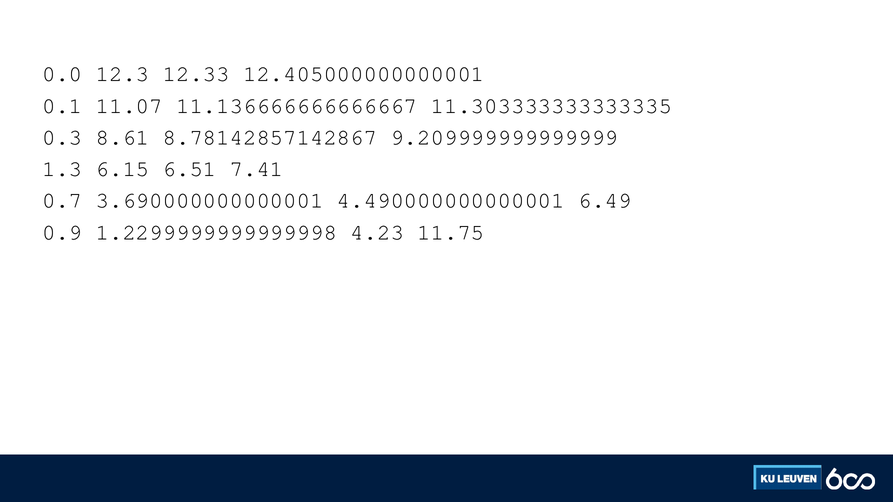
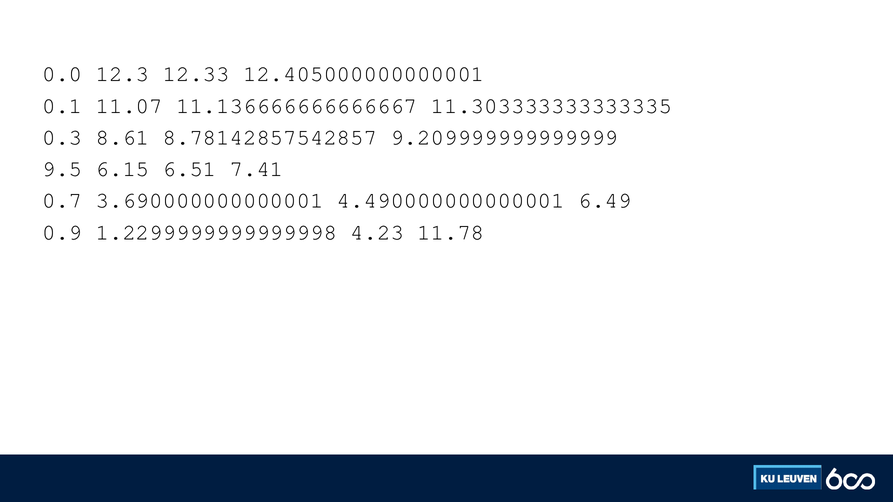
8.78142857142867: 8.78142857142867 -> 8.78142857542857 (270, 137)
1.3: 1.3 -> 9.5 (62, 169)
11.75: 11.75 -> 11.78 (451, 232)
